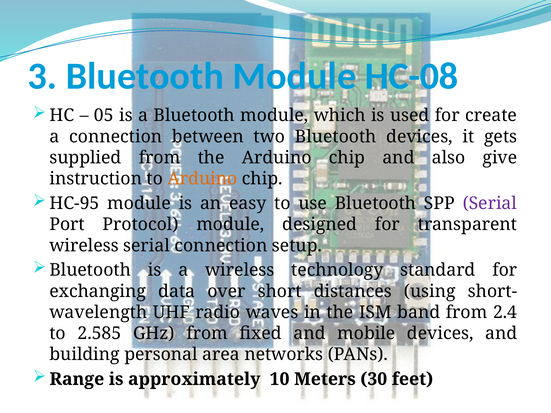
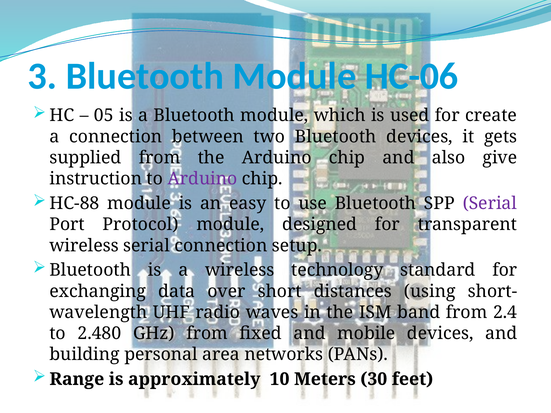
HC-08: HC-08 -> HC-06 (412, 76)
Arduino colour: orange -> purple (202, 179)
HC-95: HC-95 -> HC-88 (74, 203)
2.585: 2.585 -> 2.480 (99, 334)
